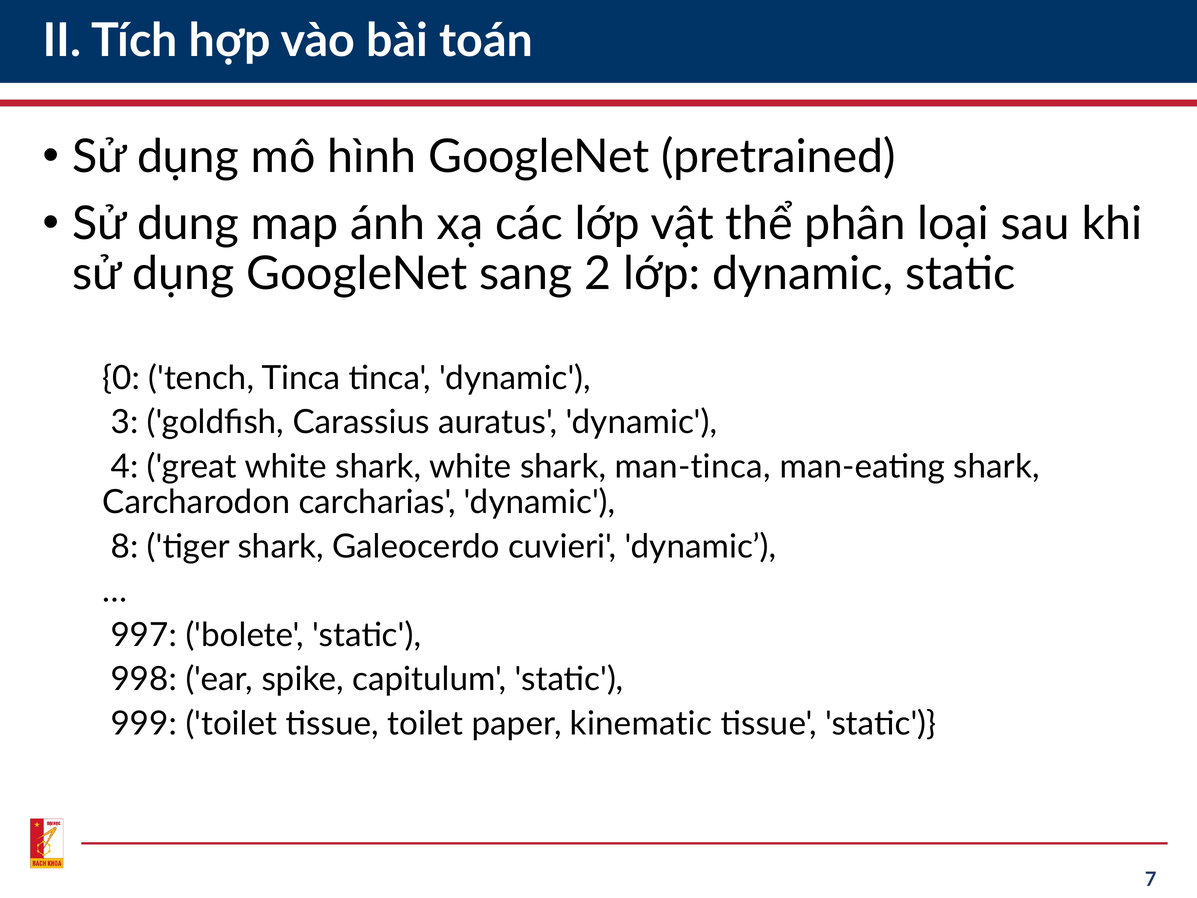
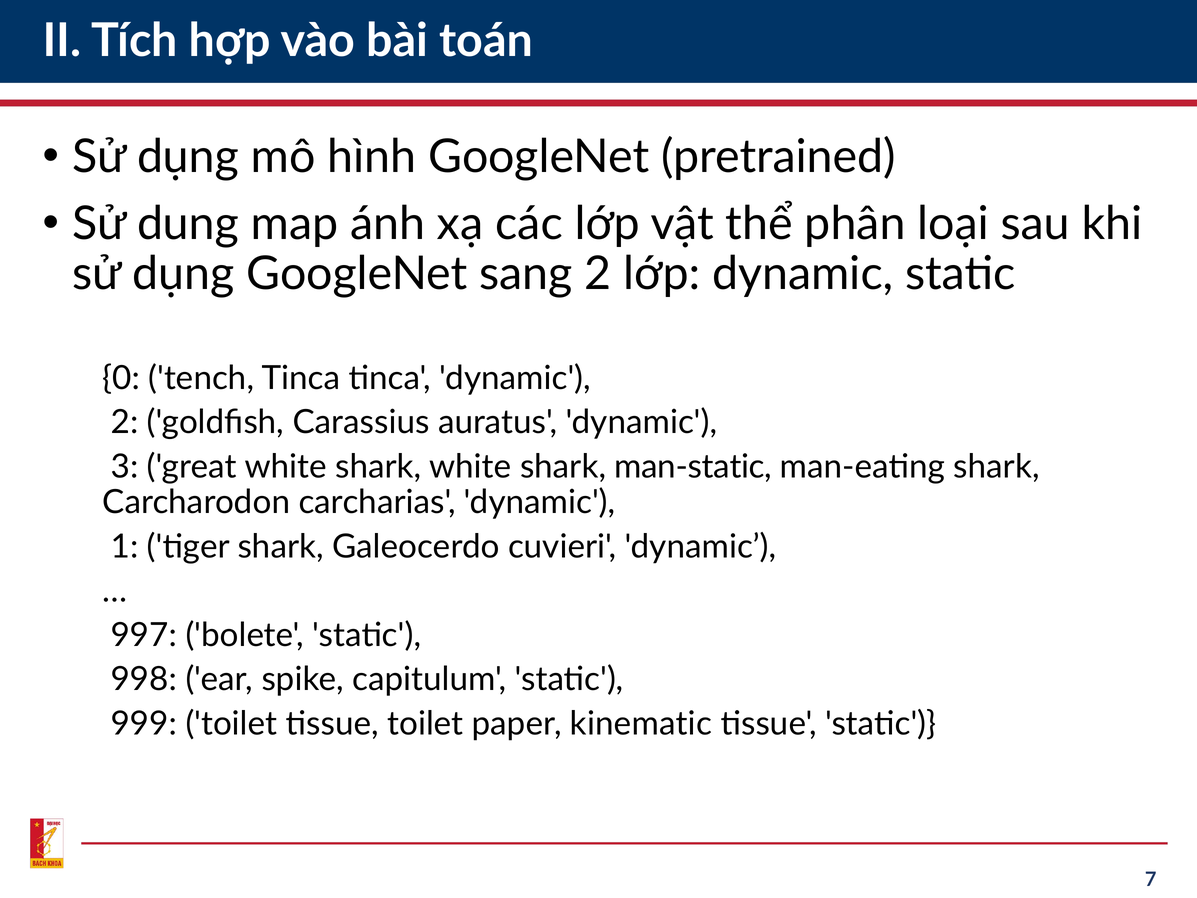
3: 3 -> 2 (125, 422)
4: 4 -> 3 (125, 466)
man-tinca: man-tinca -> man-static (693, 466)
8: 8 -> 1 (125, 547)
